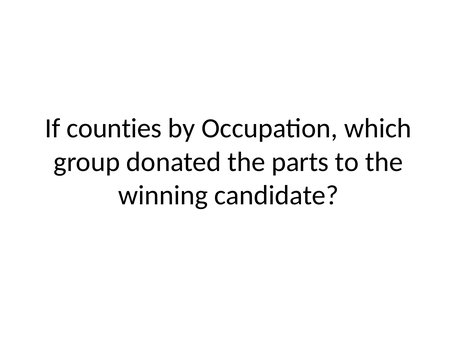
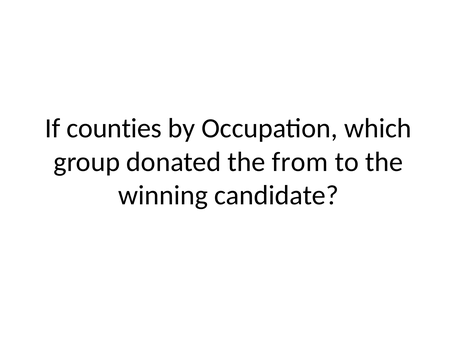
parts: parts -> from (300, 162)
